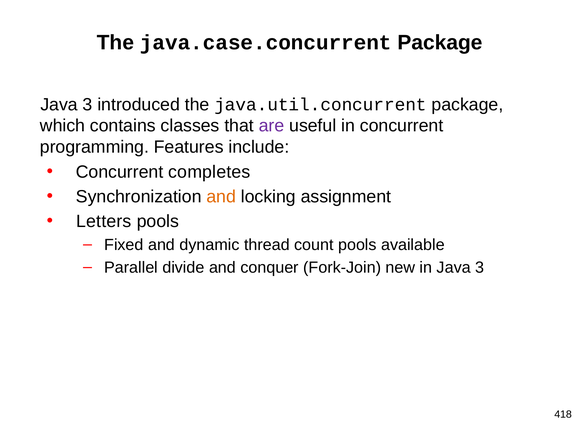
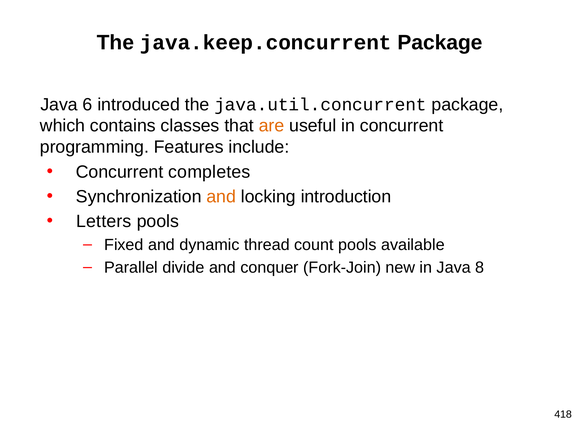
java.case.concurrent: java.case.concurrent -> java.keep.concurrent (266, 43)
3: 3 -> 6 (88, 105)
are colour: purple -> orange (272, 126)
assignment: assignment -> introduction (346, 197)
in Java 3: 3 -> 8 (480, 267)
